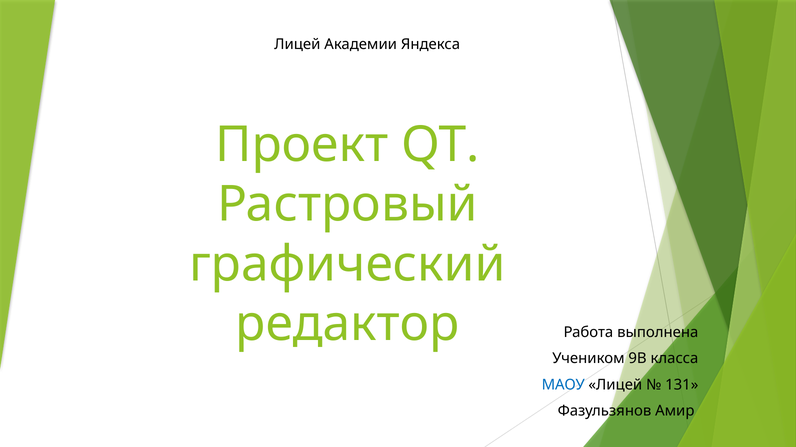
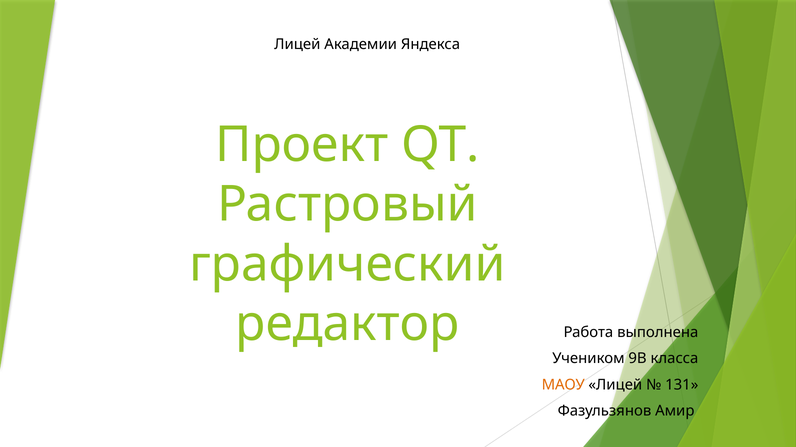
МАОУ colour: blue -> orange (563, 385)
